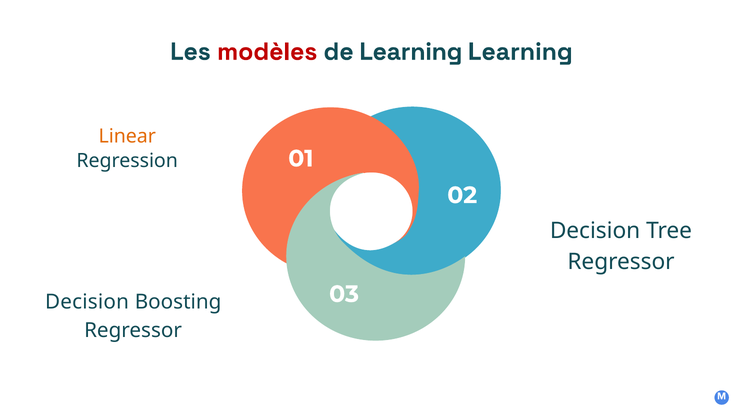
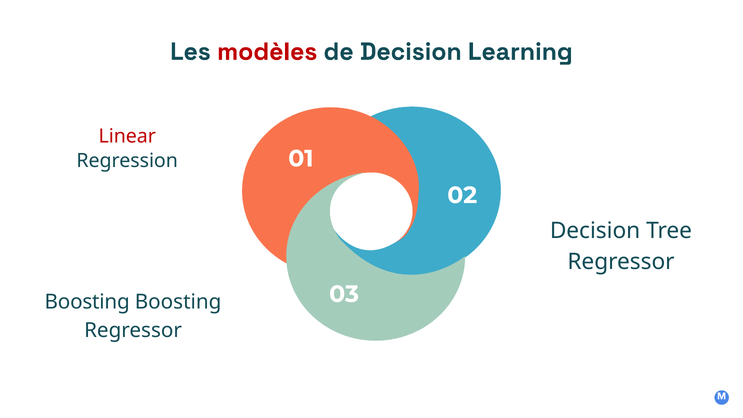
de Learning: Learning -> Decision (411, 52)
Linear colour: orange -> red (127, 136)
Decision: Decision -> Boosting (87, 302)
